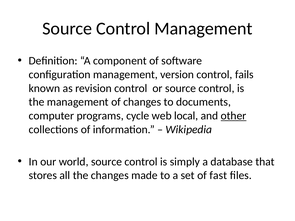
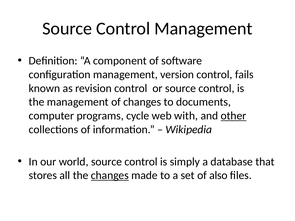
local: local -> with (186, 116)
changes underline: none -> present (110, 176)
fast: fast -> also (218, 176)
